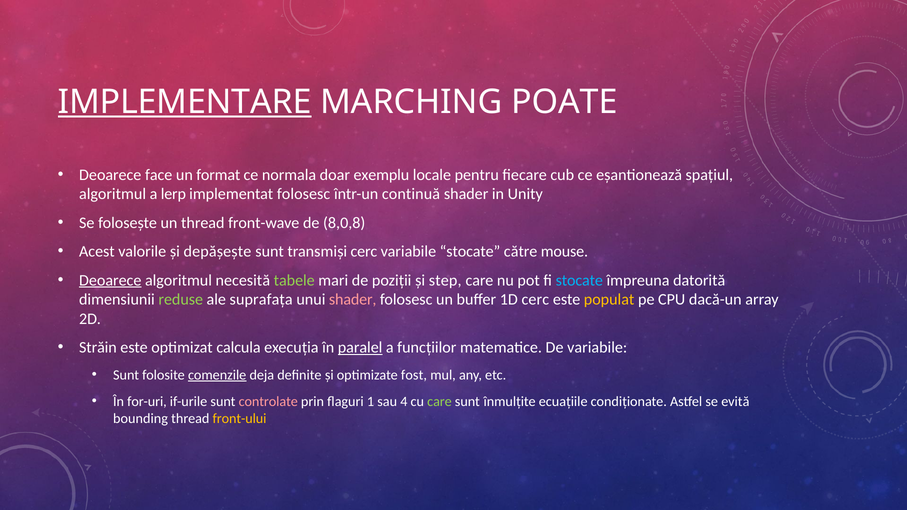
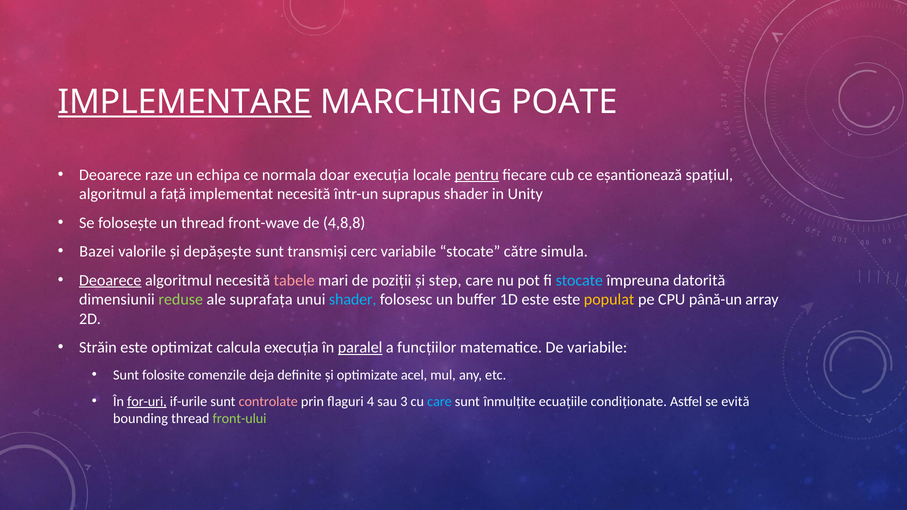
face: face -> raze (159, 175)
format: format -> echipa (218, 175)
doar exemplu: exemplu -> execuția (381, 175)
pentru underline: none -> present (477, 175)
lerp: lerp -> față (173, 194)
implementat folosesc: folosesc -> necesită (304, 194)
continuă: continuă -> suprapus (411, 194)
8,0,8: 8,0,8 -> 4,8,8 (344, 223)
Acest: Acest -> Bazei (97, 252)
mouse: mouse -> simula (564, 252)
tabele colour: light green -> pink (294, 280)
shader colour: pink -> light blue (353, 300)
1D cerc: cerc -> este (535, 300)
dacă-un: dacă-un -> până-un (715, 300)
comenzile underline: present -> none (217, 375)
fost: fost -> acel (414, 375)
for-uri underline: none -> present (147, 402)
1: 1 -> 4 (370, 402)
4: 4 -> 3 (404, 402)
care colour: light green -> light blue (439, 402)
front-ului colour: yellow -> light green (239, 419)
